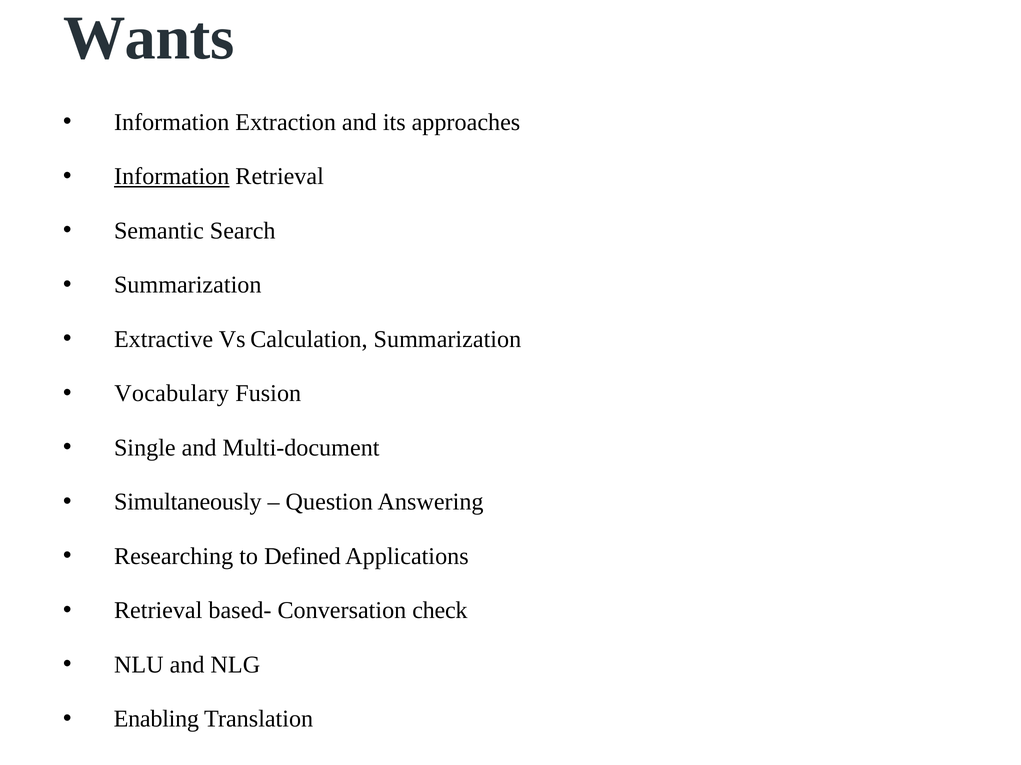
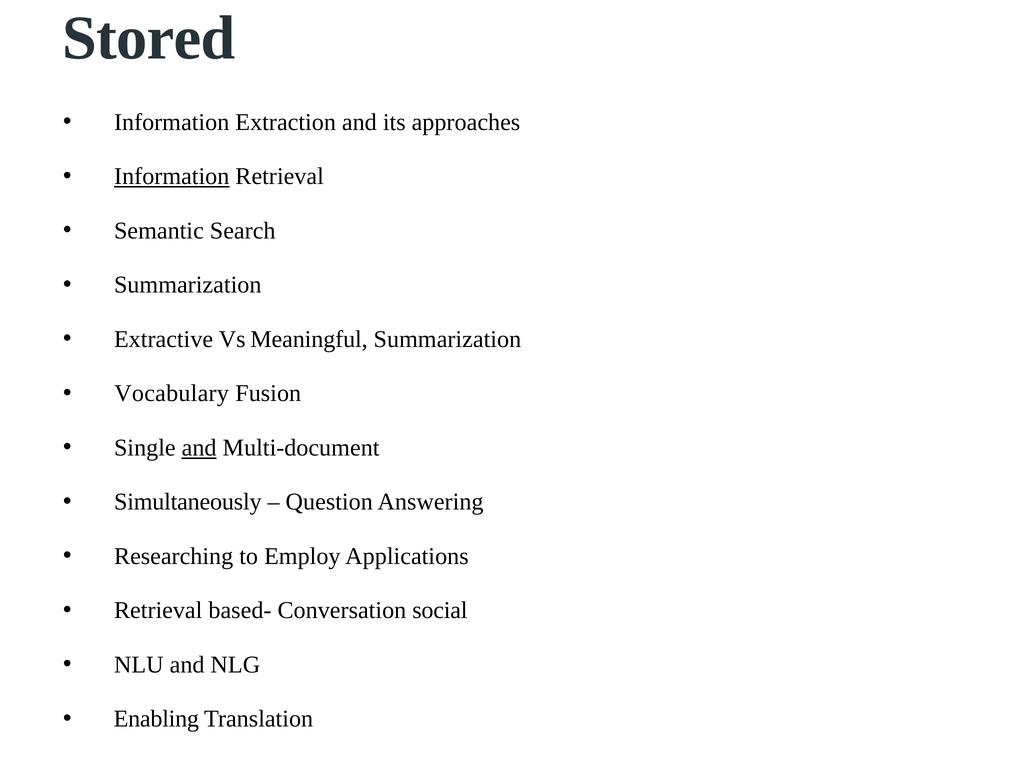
Wants: Wants -> Stored (149, 38)
Calculation: Calculation -> Meaningful (309, 340)
and underline: none -> present (199, 448)
Defined: Defined -> Employ (302, 557)
check: check -> social (440, 611)
